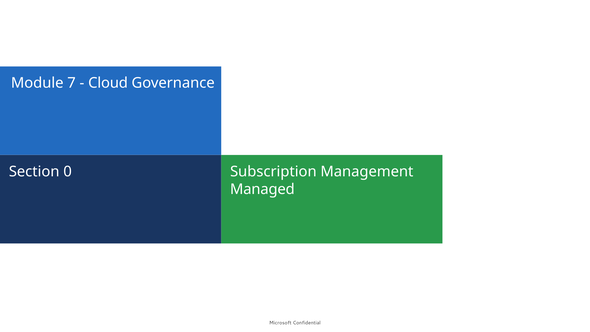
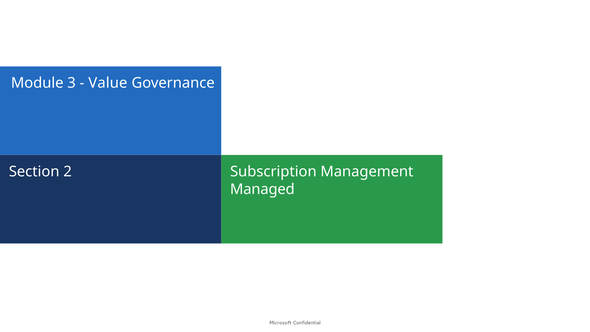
7: 7 -> 3 (72, 83)
Cloud: Cloud -> Value (108, 83)
0: 0 -> 2 (68, 171)
